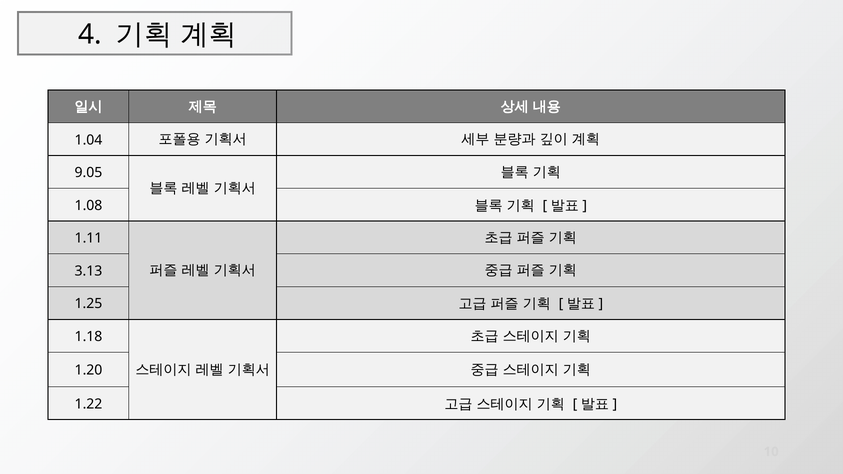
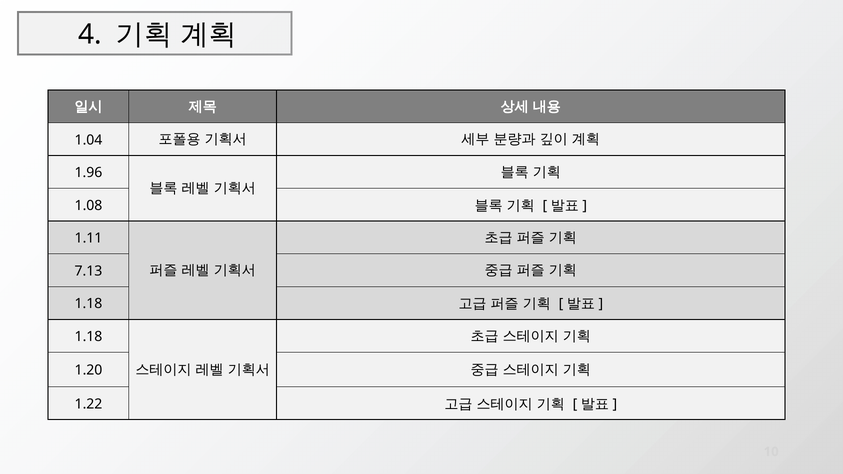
9.05: 9.05 -> 1.96 (88, 173)
3.13: 3.13 -> 7.13 (88, 271)
1.25: 1.25 -> 1.18 (88, 304)
